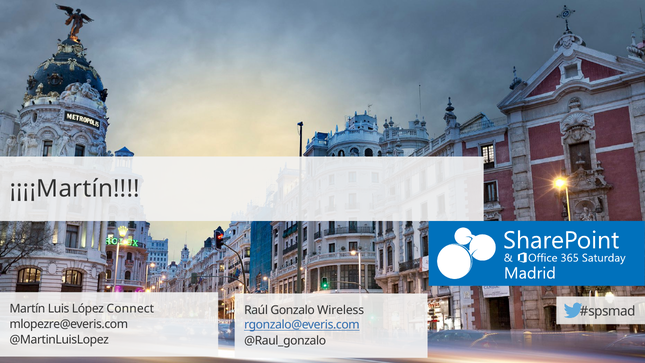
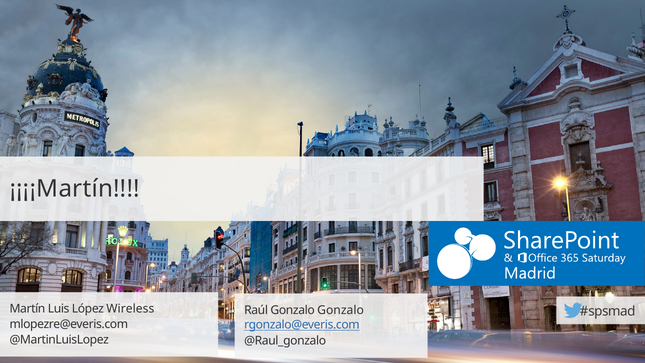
Connect: Connect -> Wireless (130, 309)
Gonzalo Wireless: Wireless -> Gonzalo (341, 310)
